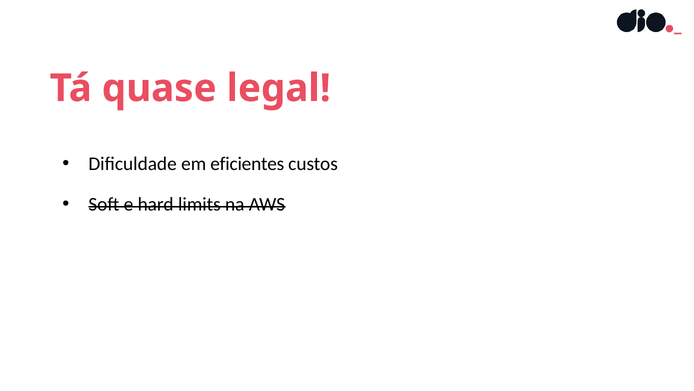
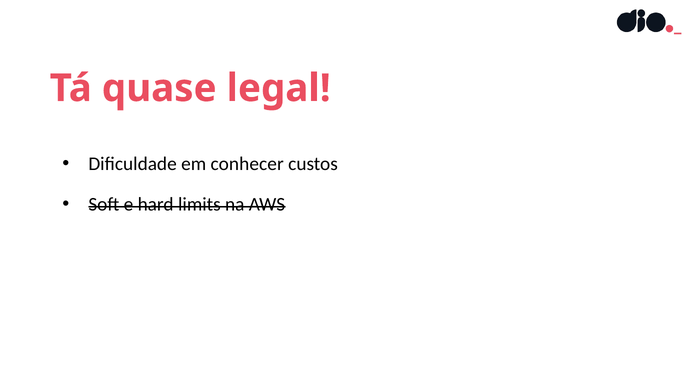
eficientes: eficientes -> conhecer (247, 164)
